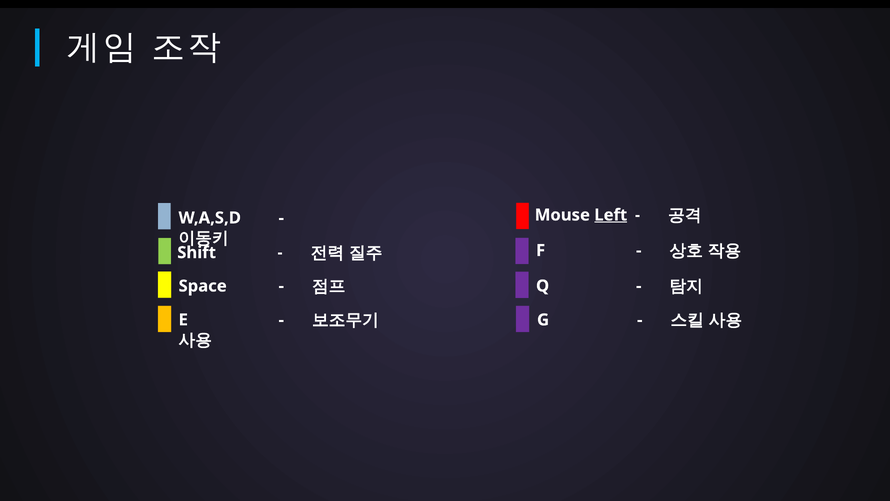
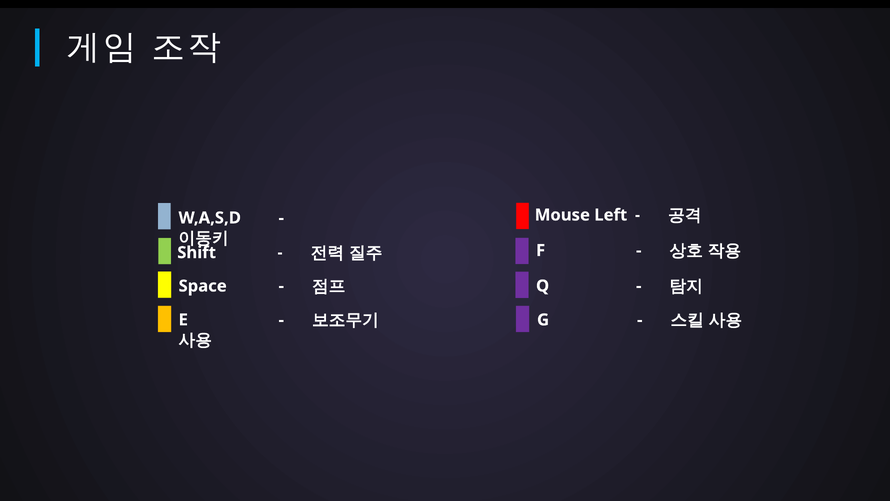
Left underline: present -> none (611, 215)
